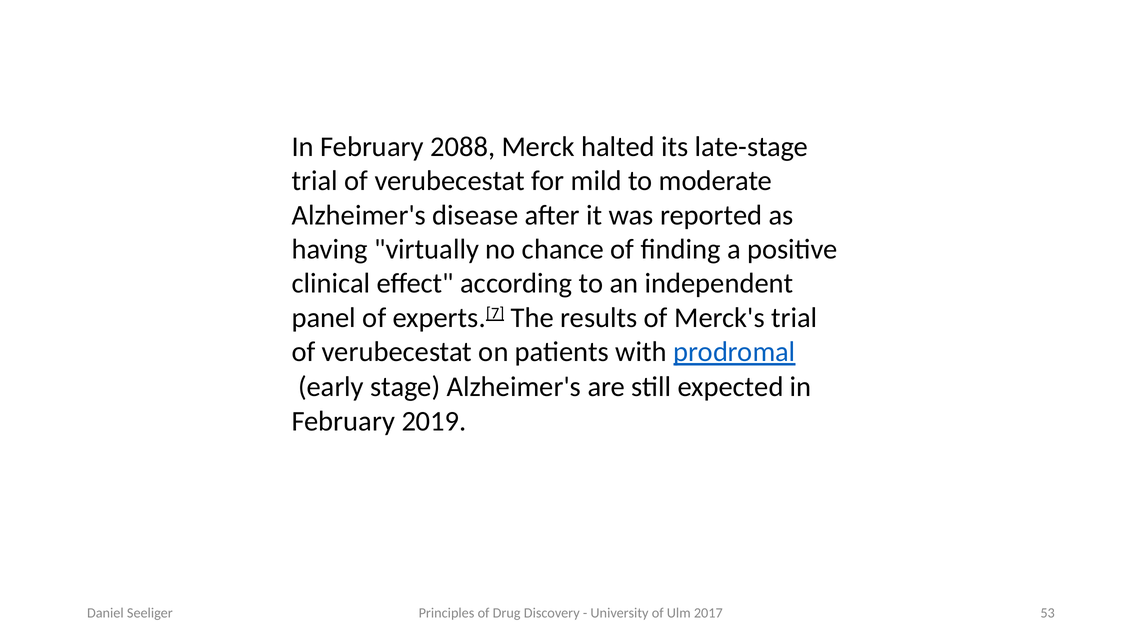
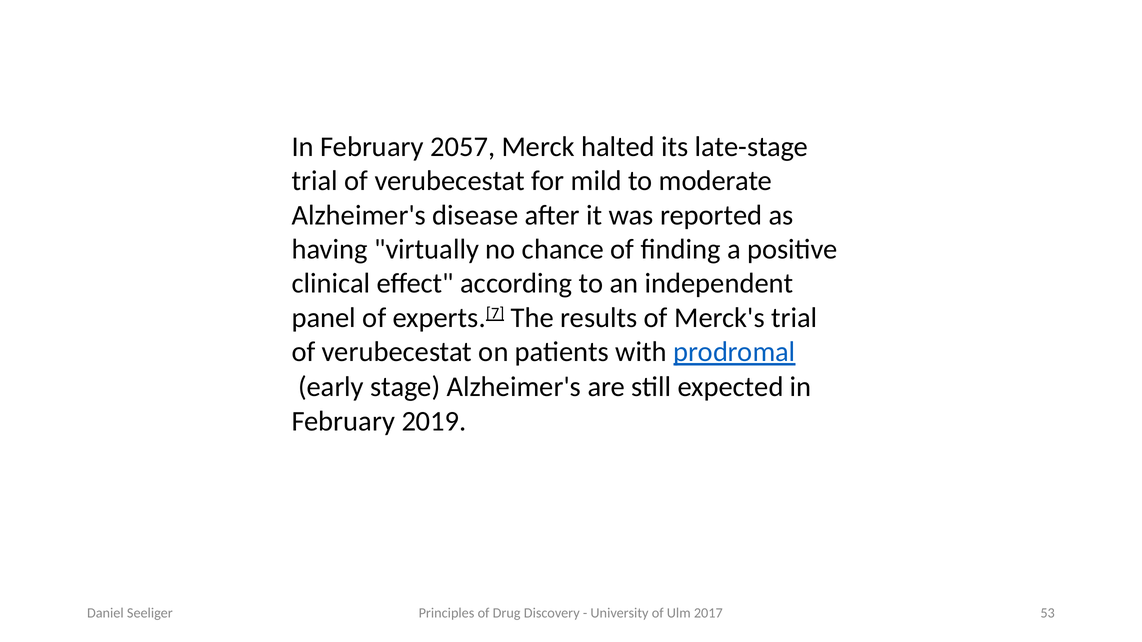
2088: 2088 -> 2057 (463, 147)
